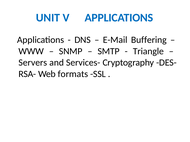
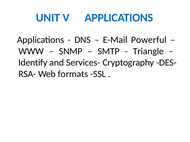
Buffering: Buffering -> Powerful (149, 40)
Servers: Servers -> Identify (33, 63)
